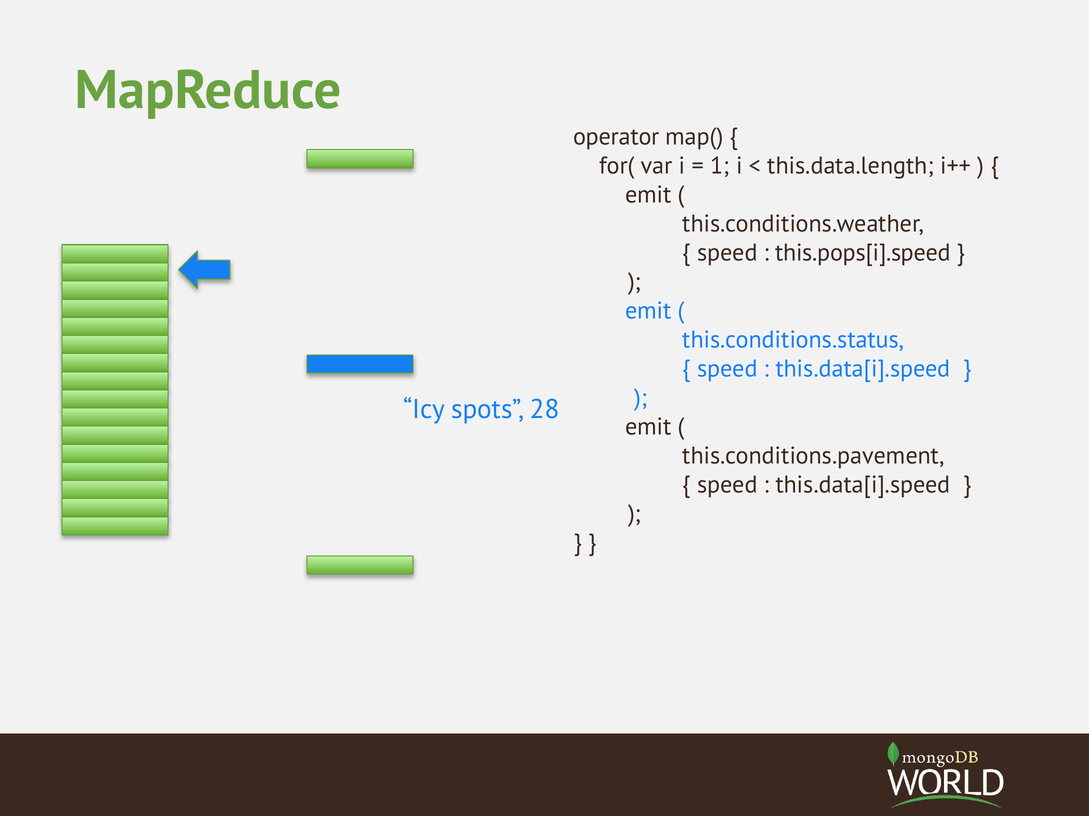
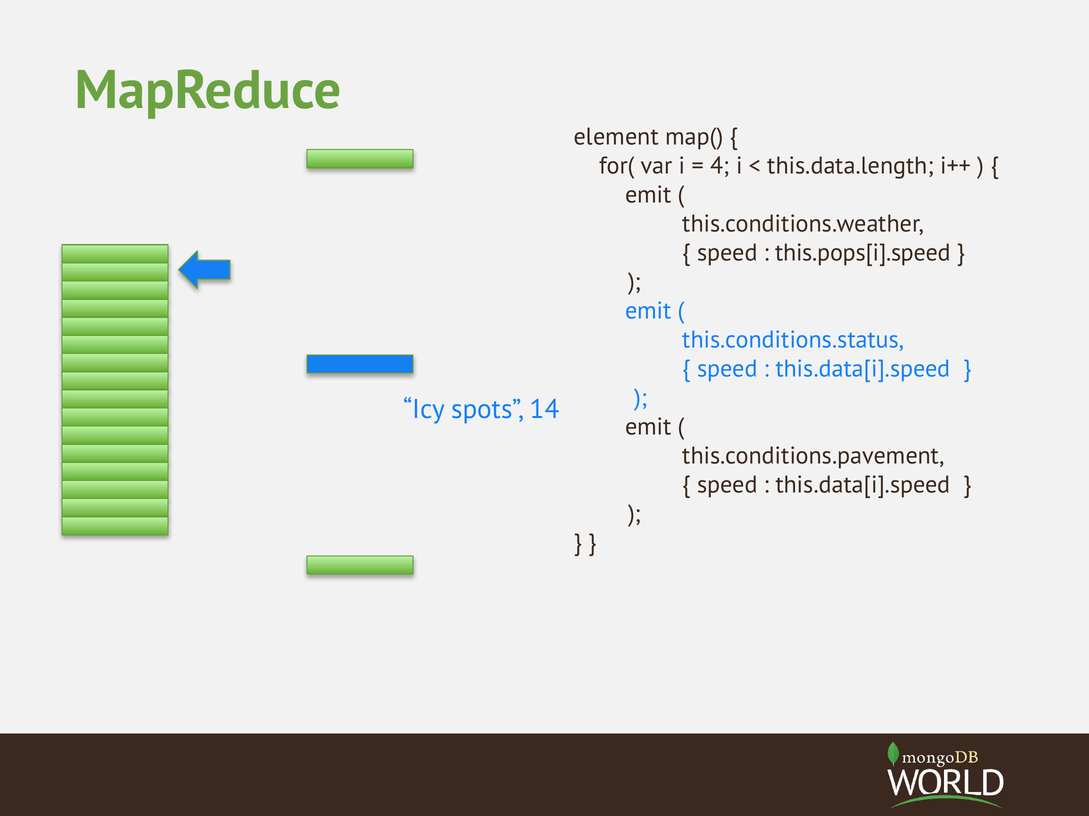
operator: operator -> element (616, 137)
1: 1 -> 4 (720, 166)
28: 28 -> 14 (545, 409)
